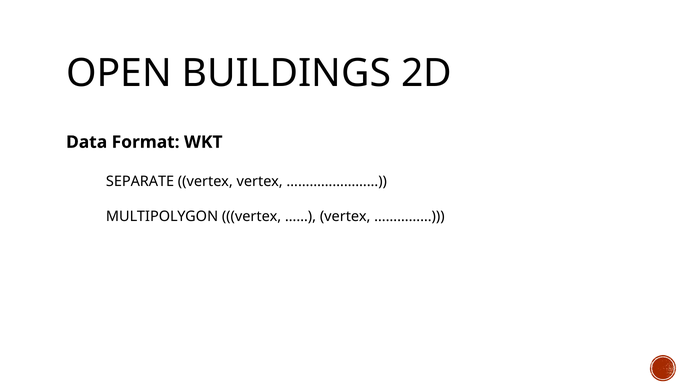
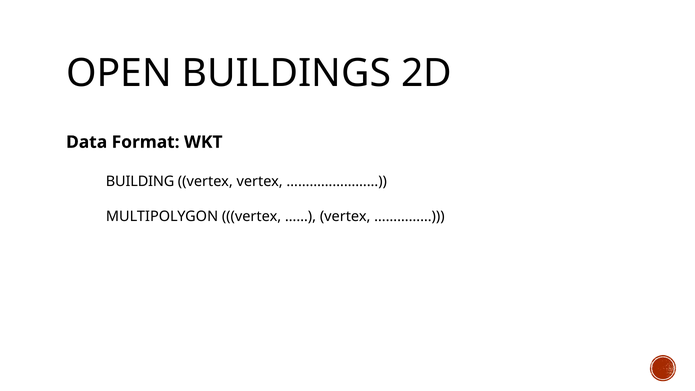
SEPARATE: SEPARATE -> BUILDING (140, 181)
